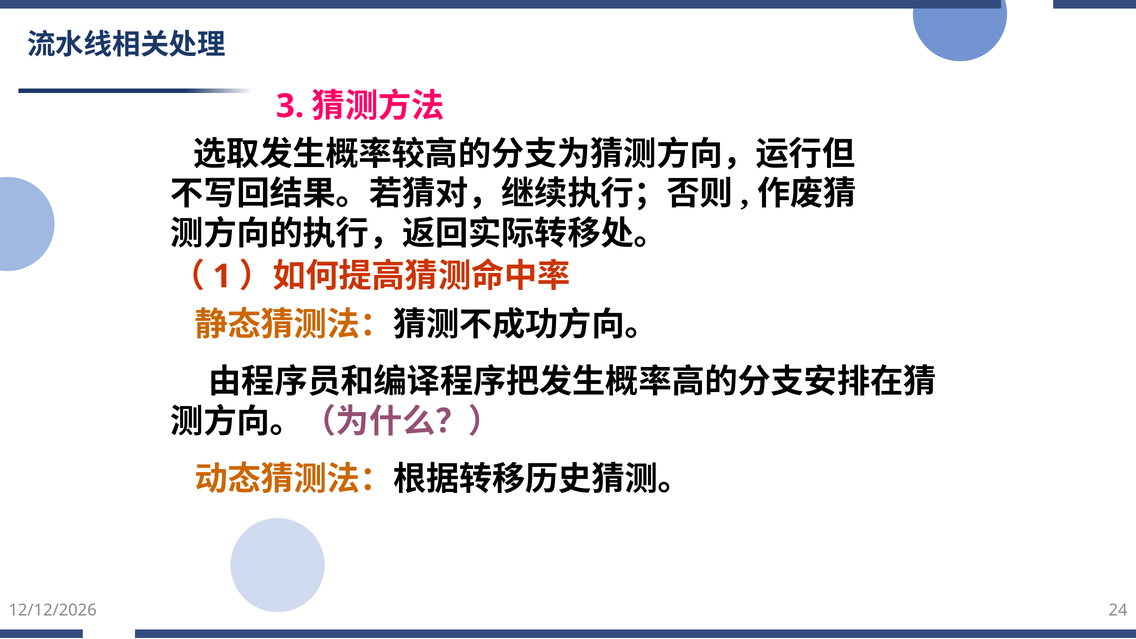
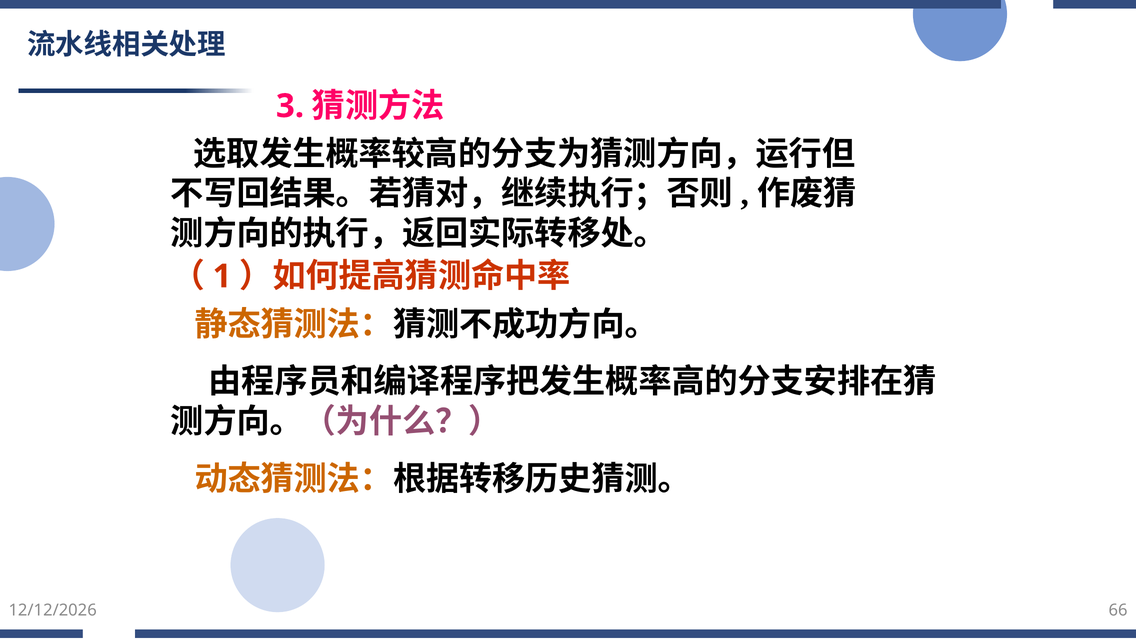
24: 24 -> 66 (1118, 611)
